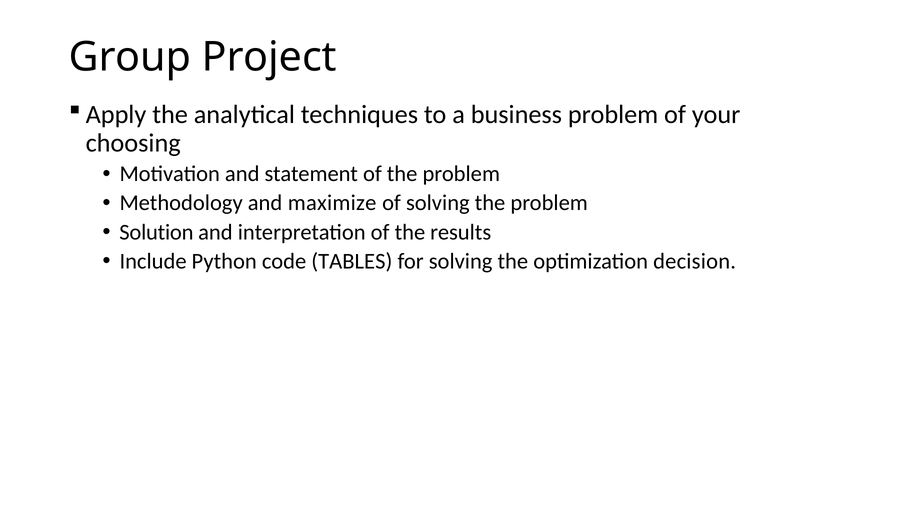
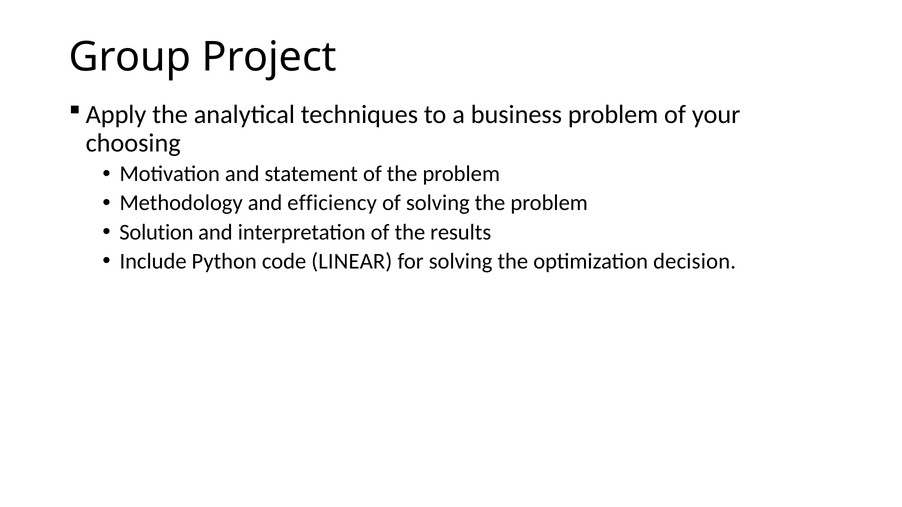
maximize: maximize -> efficiency (332, 203)
TABLES: TABLES -> LINEAR (352, 261)
